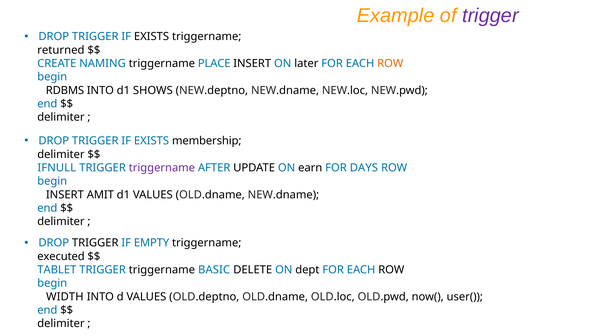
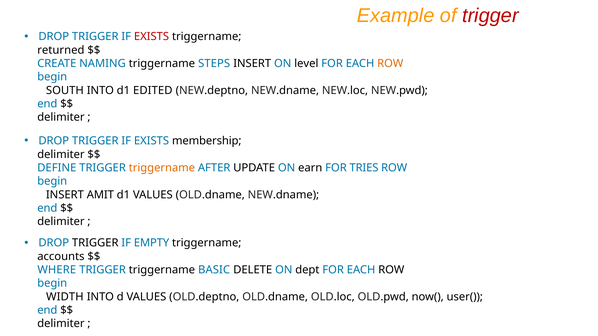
trigger colour: purple -> red (490, 16)
EXISTS colour: black -> red (151, 37)
PLACE: PLACE -> STEPS (214, 64)
later: later -> level (306, 64)
RDBMS: RDBMS -> SOUTH (65, 90)
SHOWS: SHOWS -> EDITED (153, 90)
IFNULL: IFNULL -> DEFINE (57, 168)
triggername colour: purple -> orange (162, 168)
DAYS: DAYS -> TRIES (364, 168)
executed: executed -> accounts (61, 257)
TABLET: TABLET -> WHERE (57, 270)
